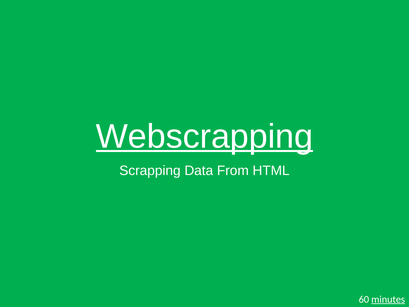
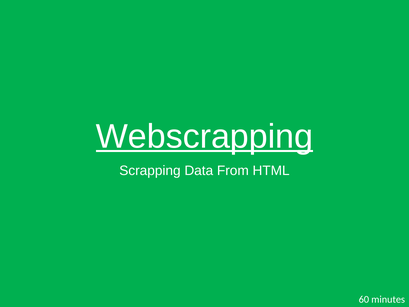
minutes underline: present -> none (388, 299)
